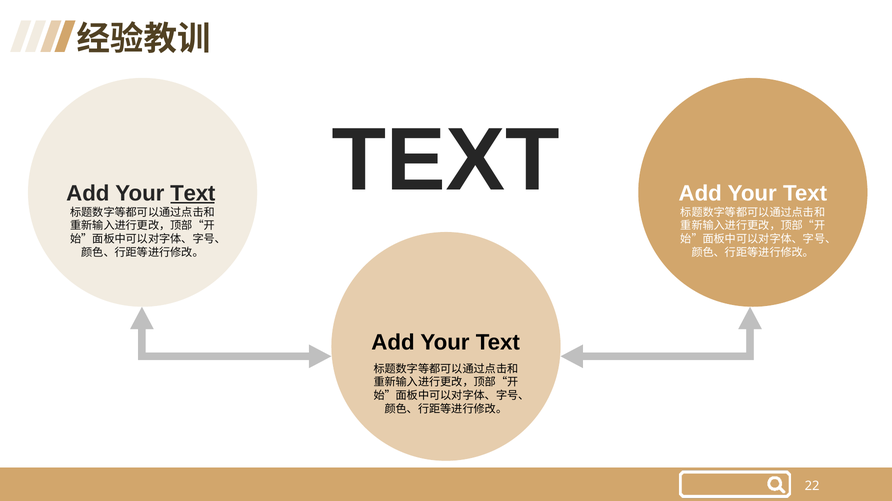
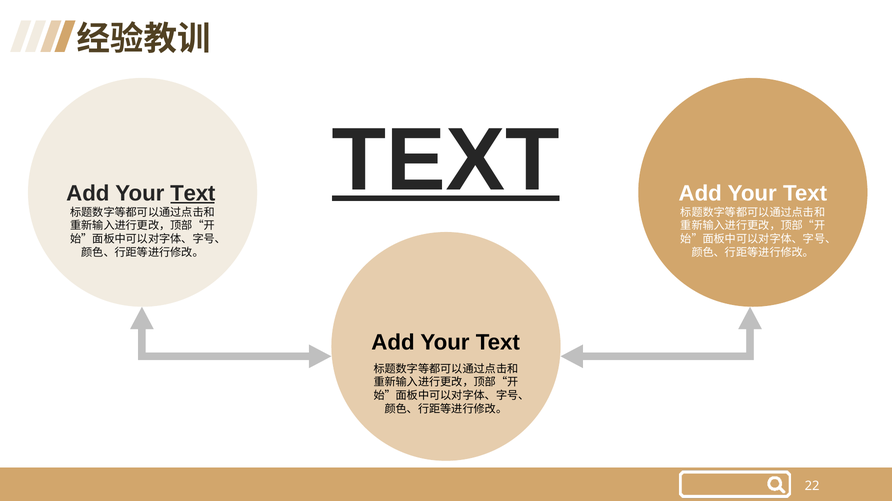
TEXT underline: none -> present (446, 160)
